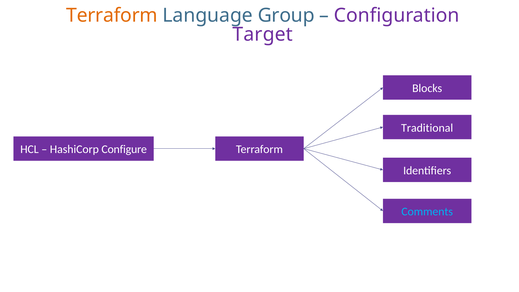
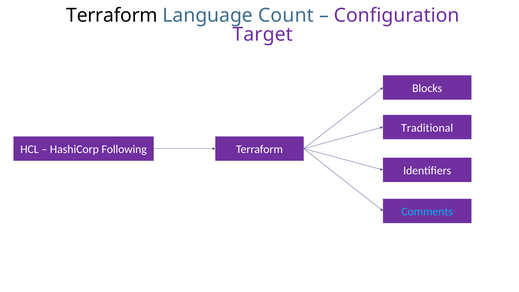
Terraform colour: orange -> black (112, 16)
Group: Group -> Count (286, 16)
Configure: Configure -> Following (124, 149)
